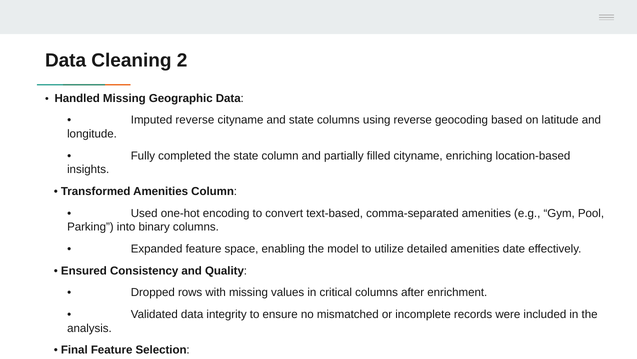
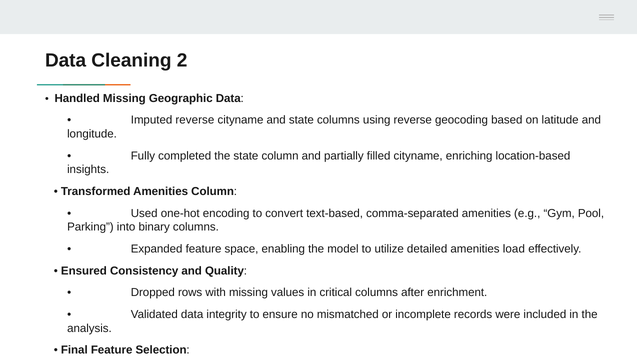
amenities date: date -> load (514, 248)
